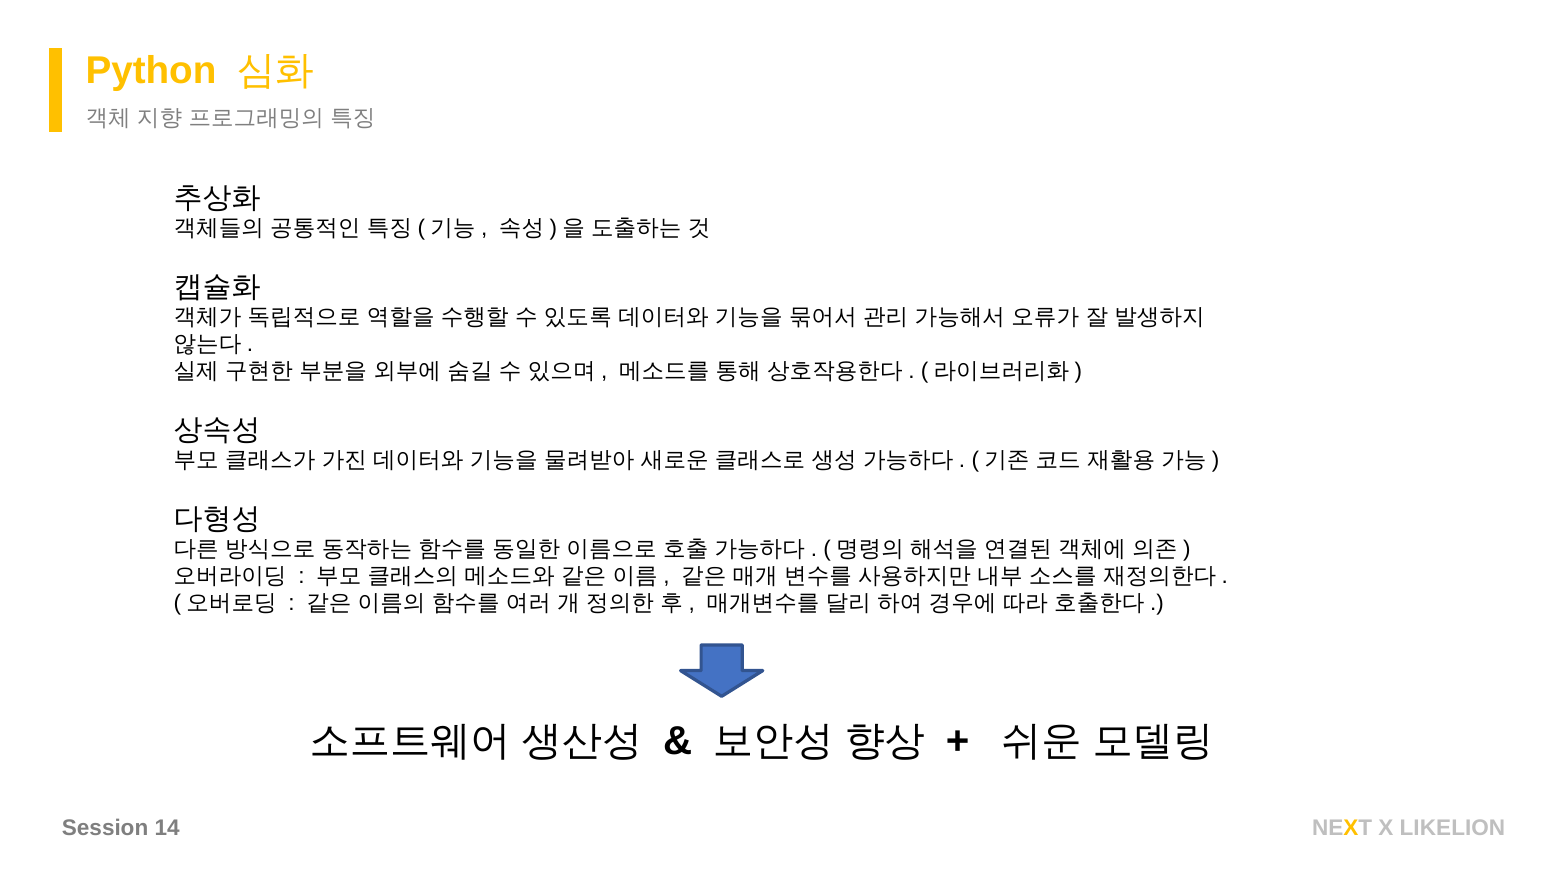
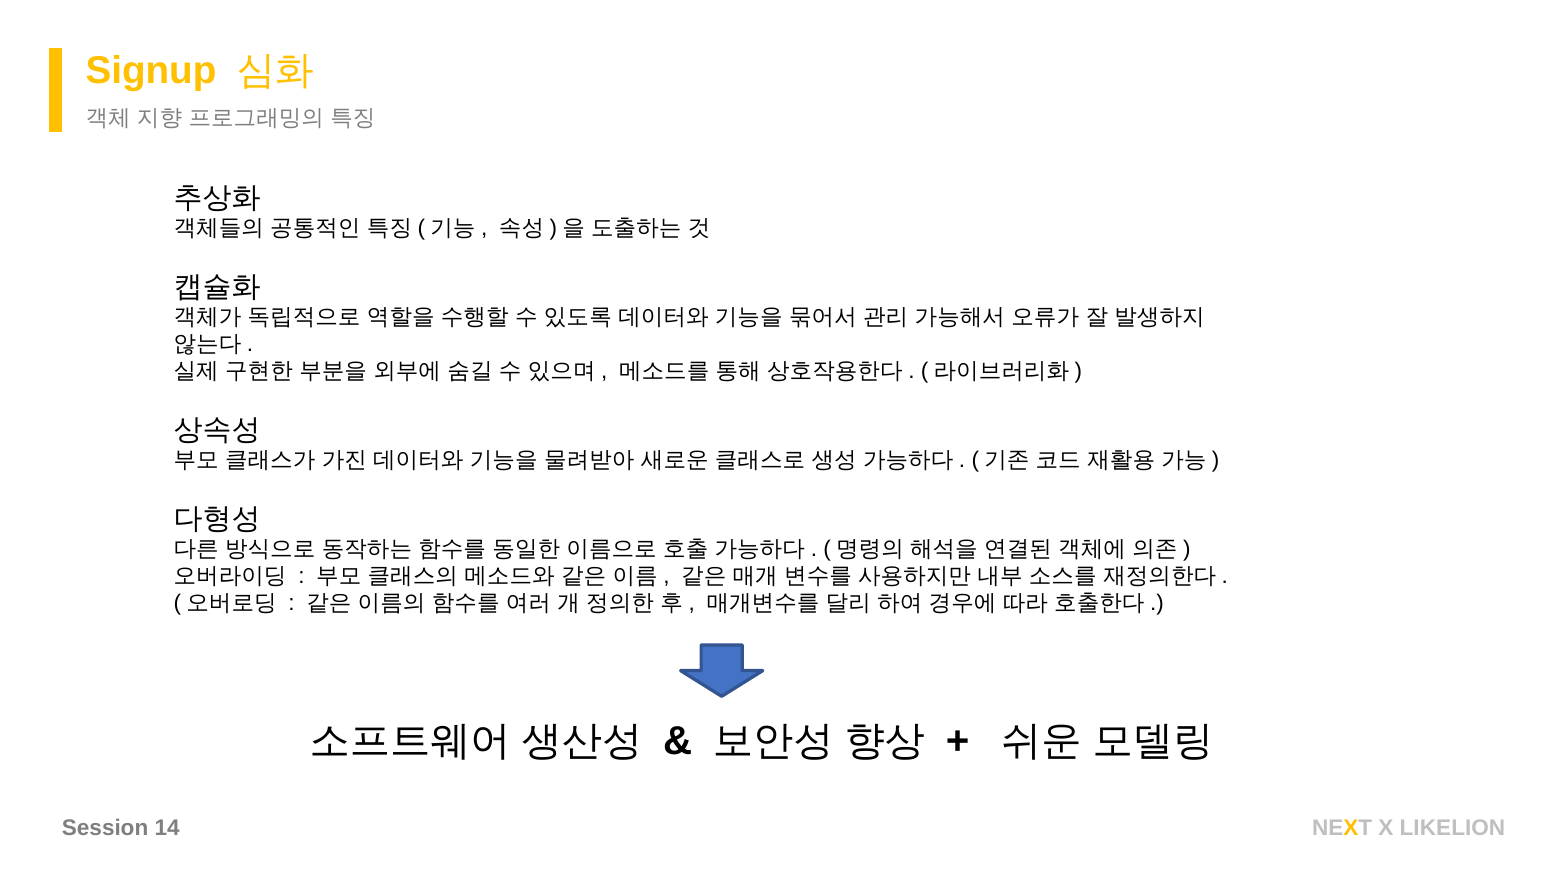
Python: Python -> Signup (151, 70)
